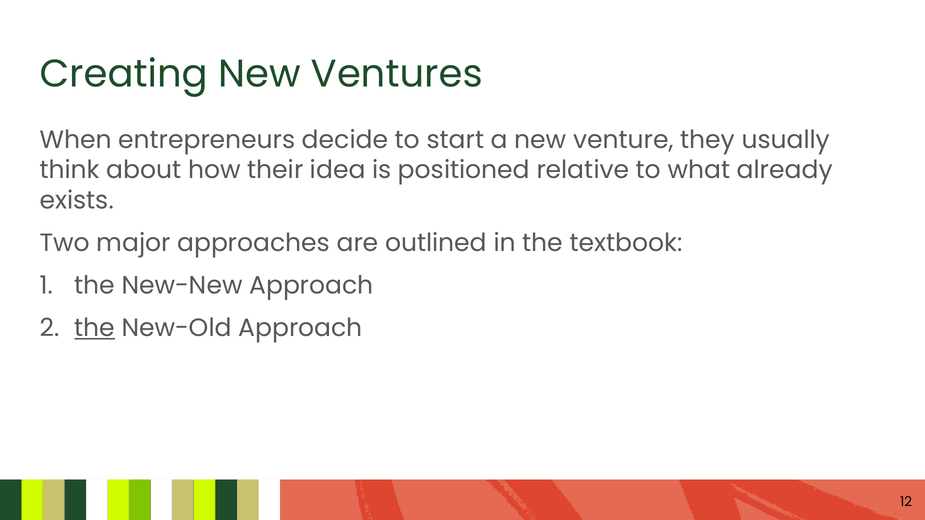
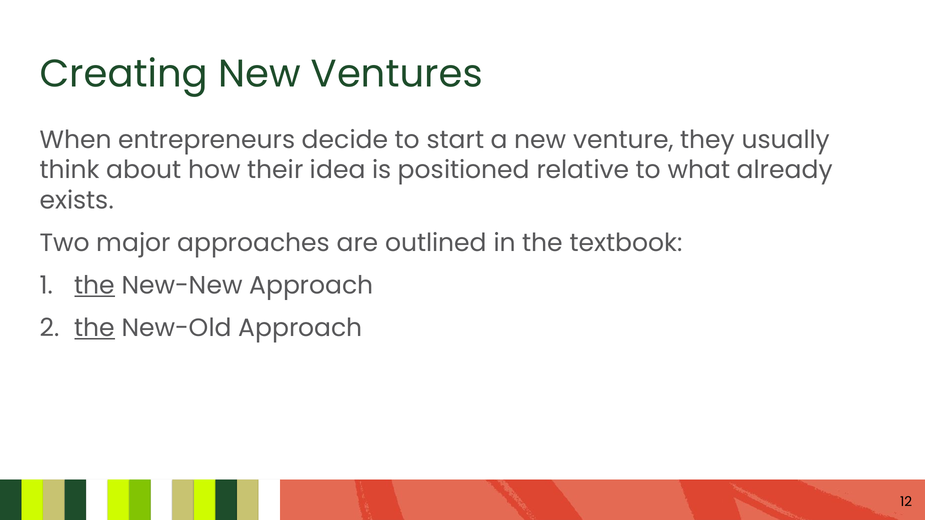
the underline: none -> present (95, 286)
